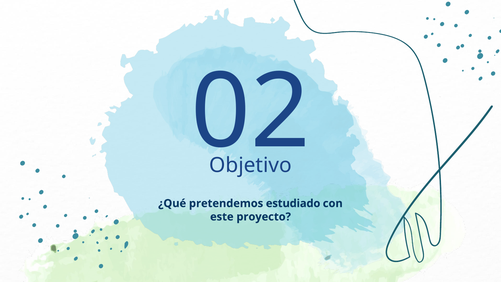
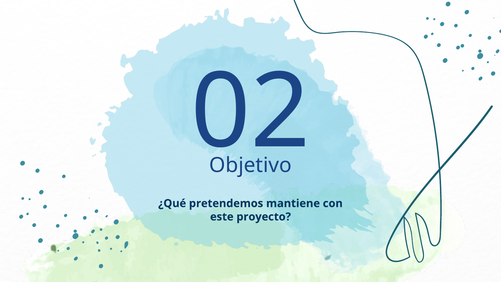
estudiado: estudiado -> mantiene (293, 203)
